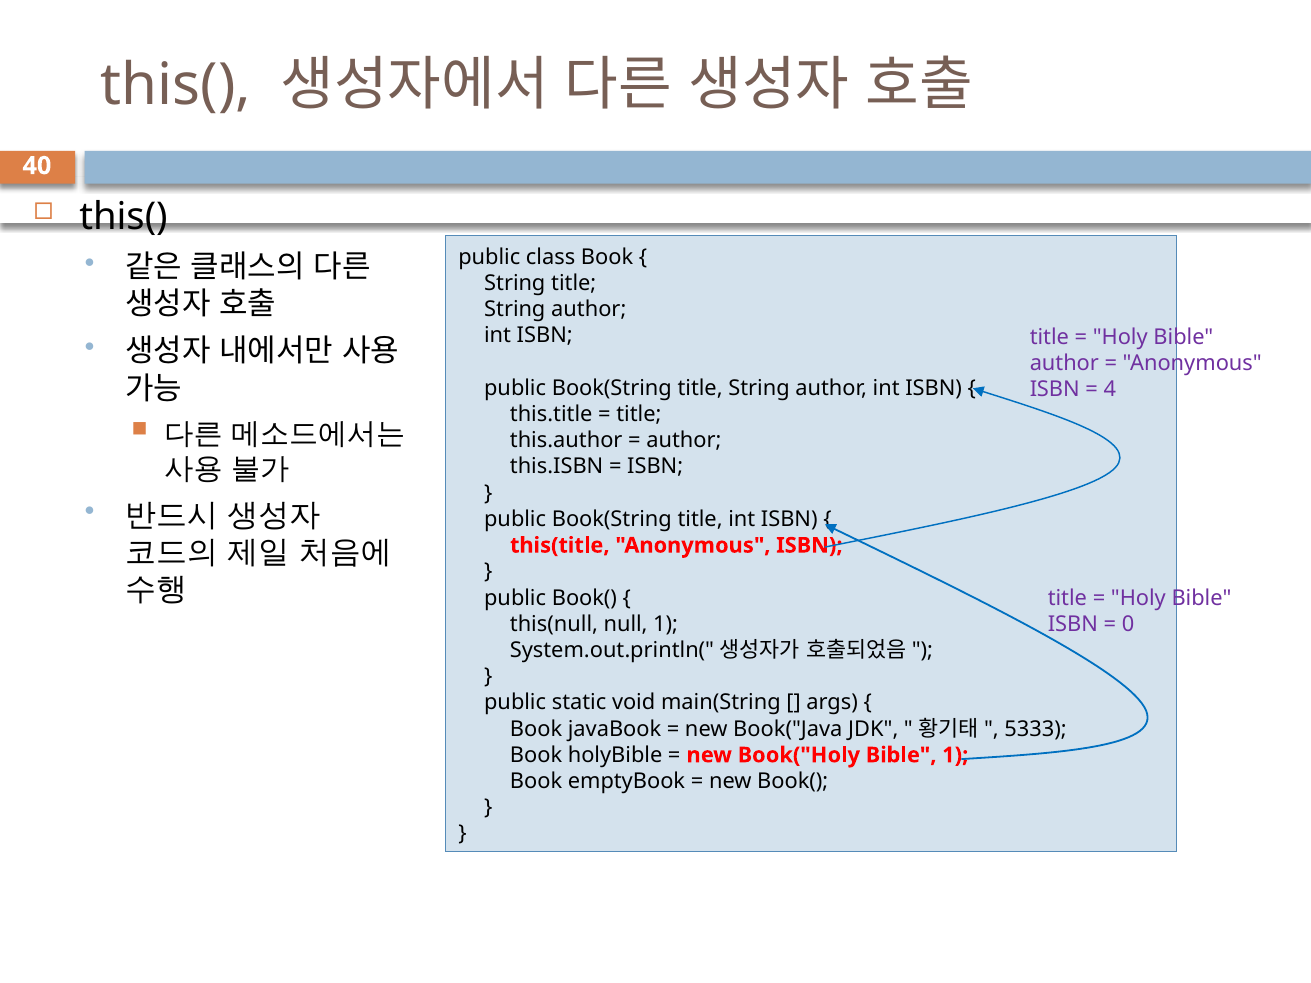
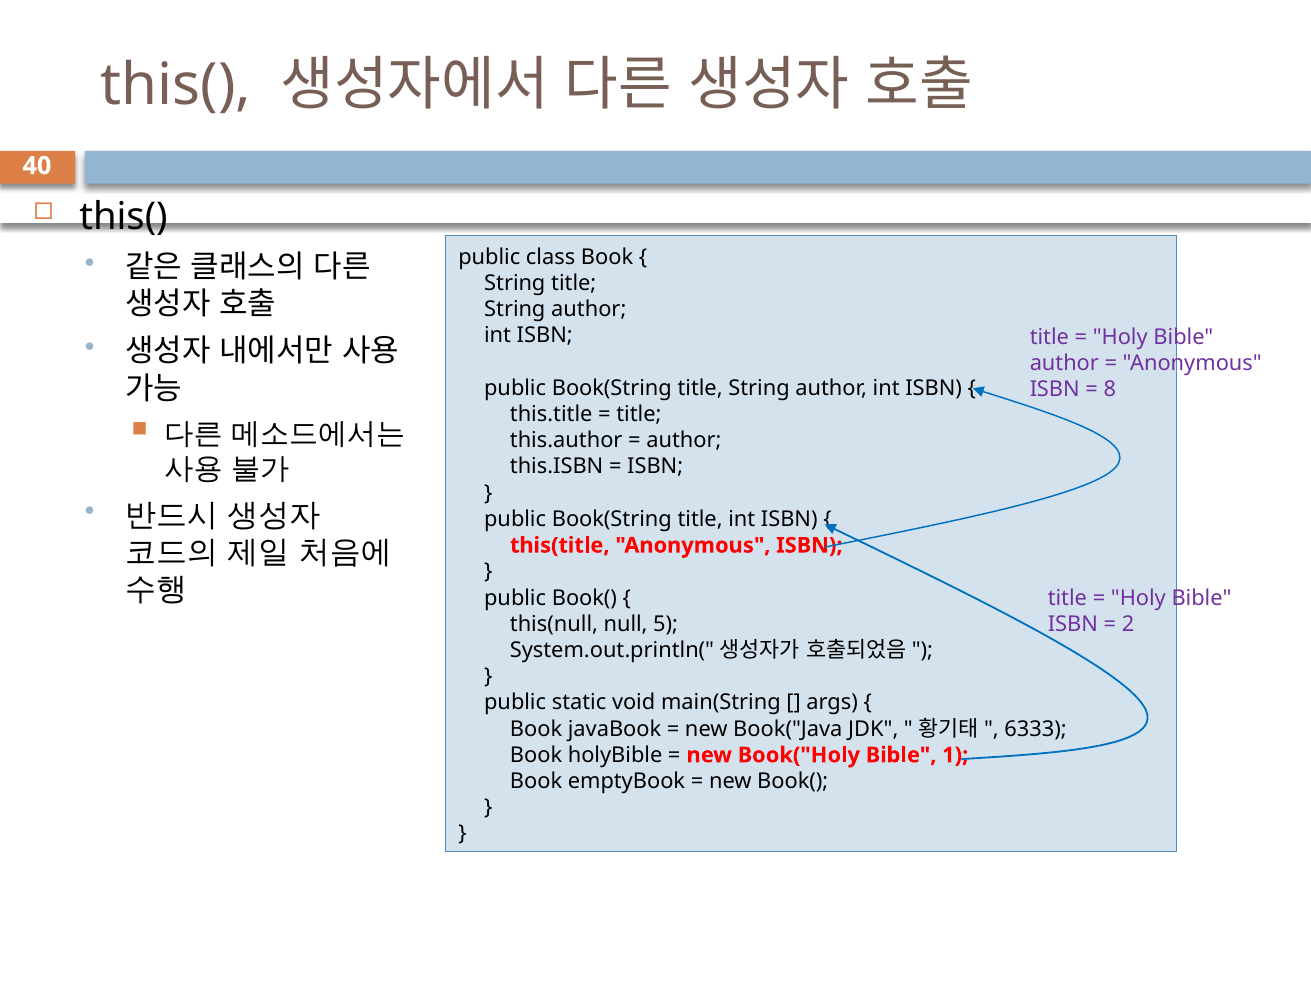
4: 4 -> 8 (1110, 390)
null 1: 1 -> 5 (666, 624)
0: 0 -> 2 (1128, 625)
5333: 5333 -> 6333 (1036, 729)
